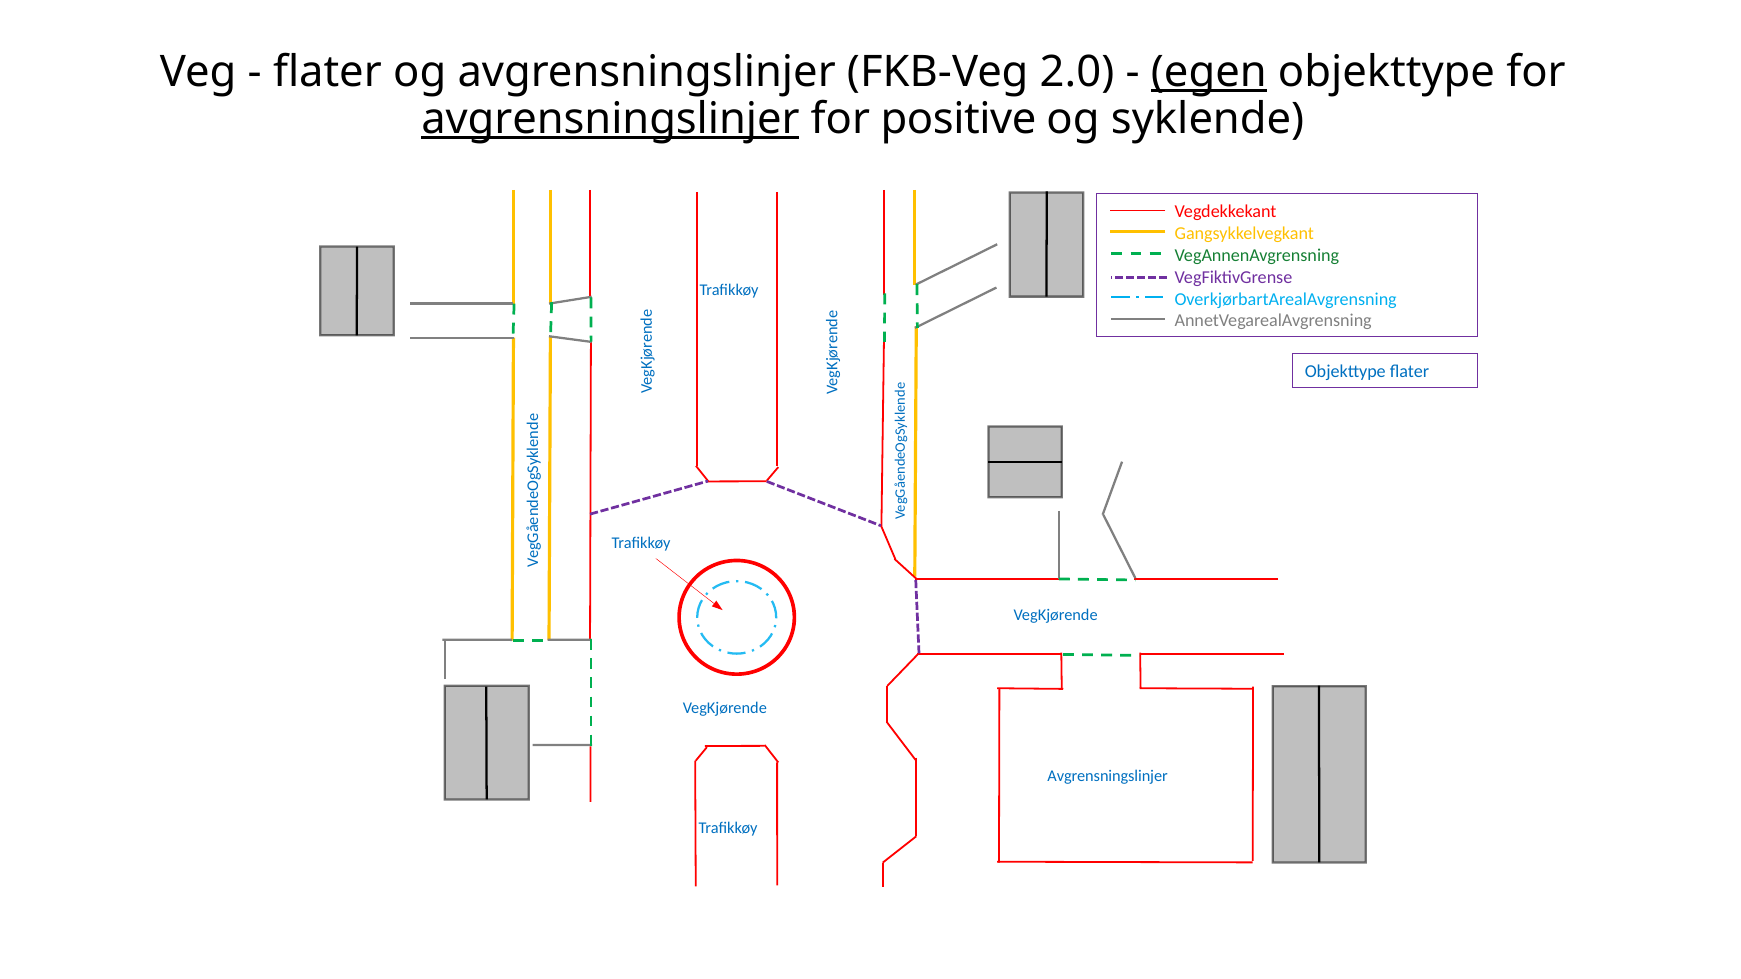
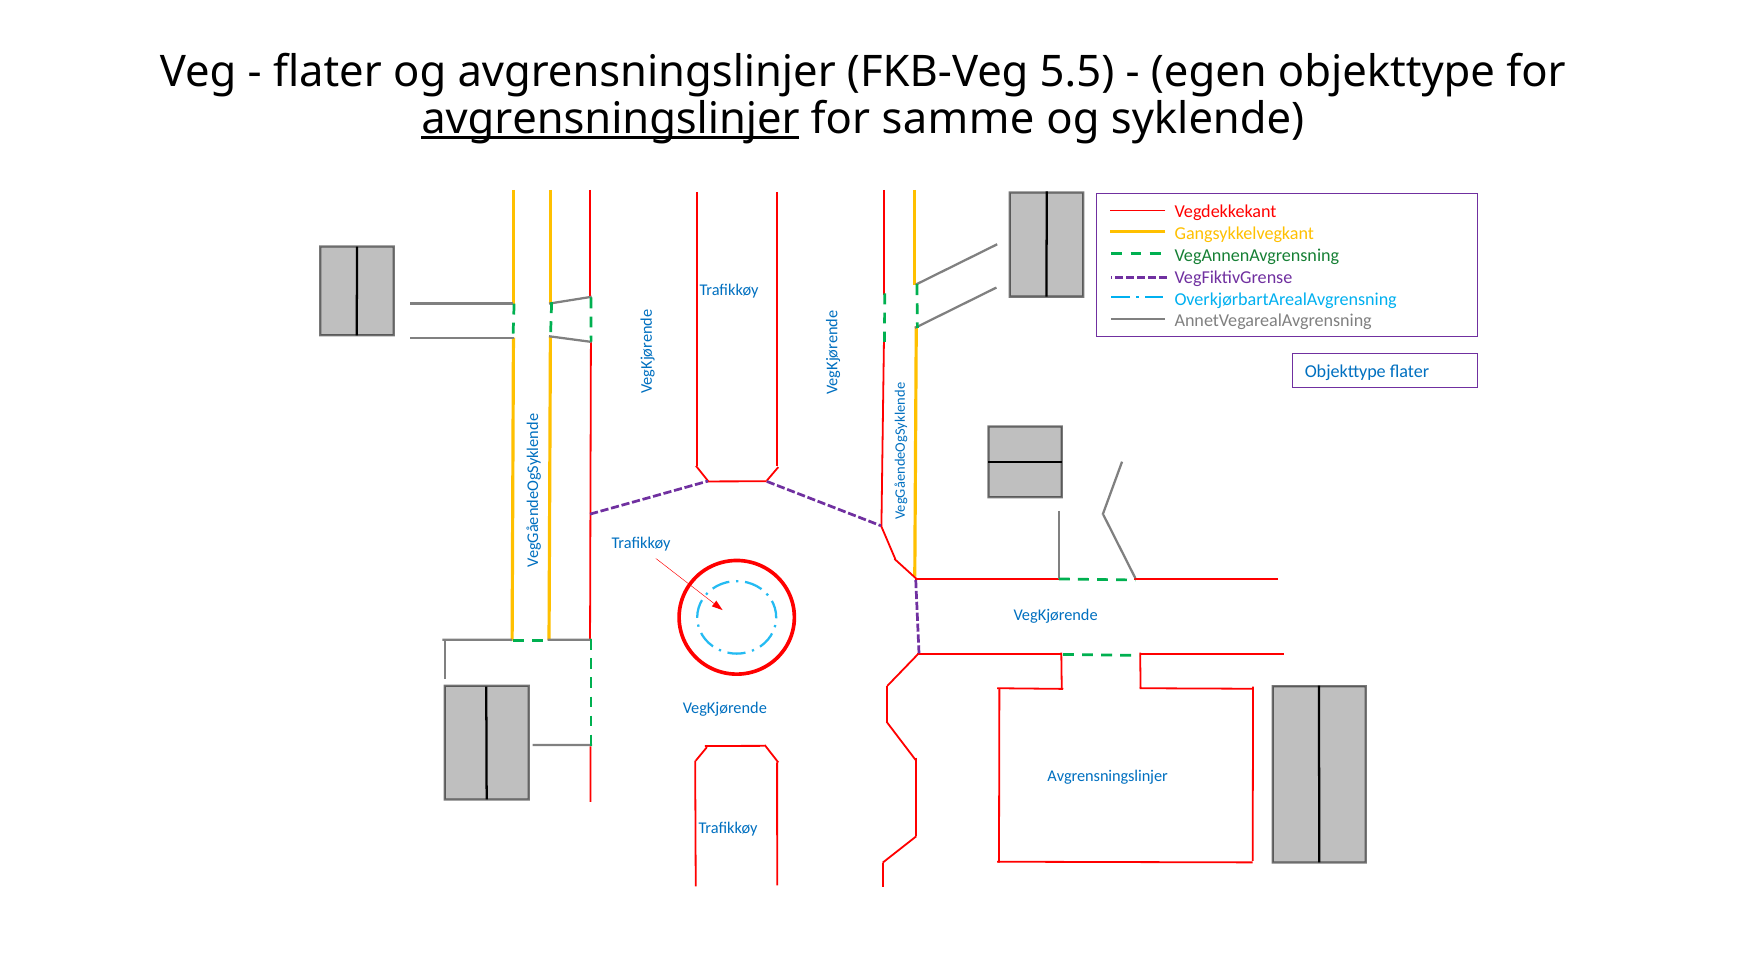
2.0: 2.0 -> 5.5 (1077, 72)
egen underline: present -> none (1209, 72)
positive: positive -> samme (958, 119)
